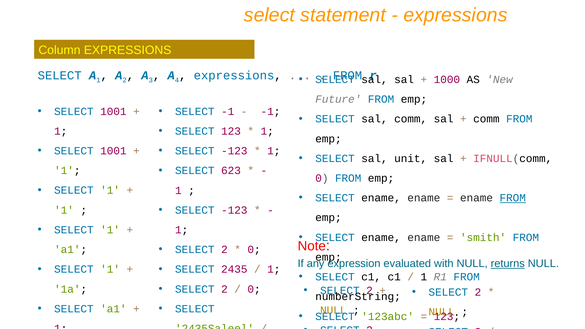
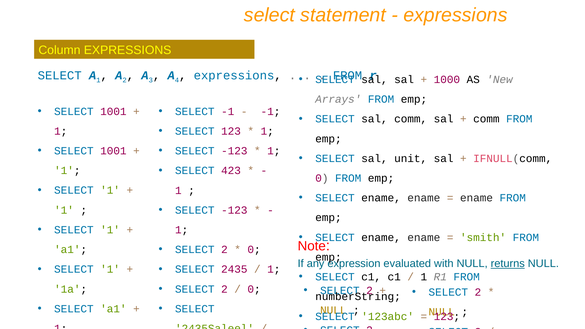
Future: Future -> Arrays (338, 99)
623: 623 -> 423 (231, 171)
FROM underline: present -> none (513, 198)
